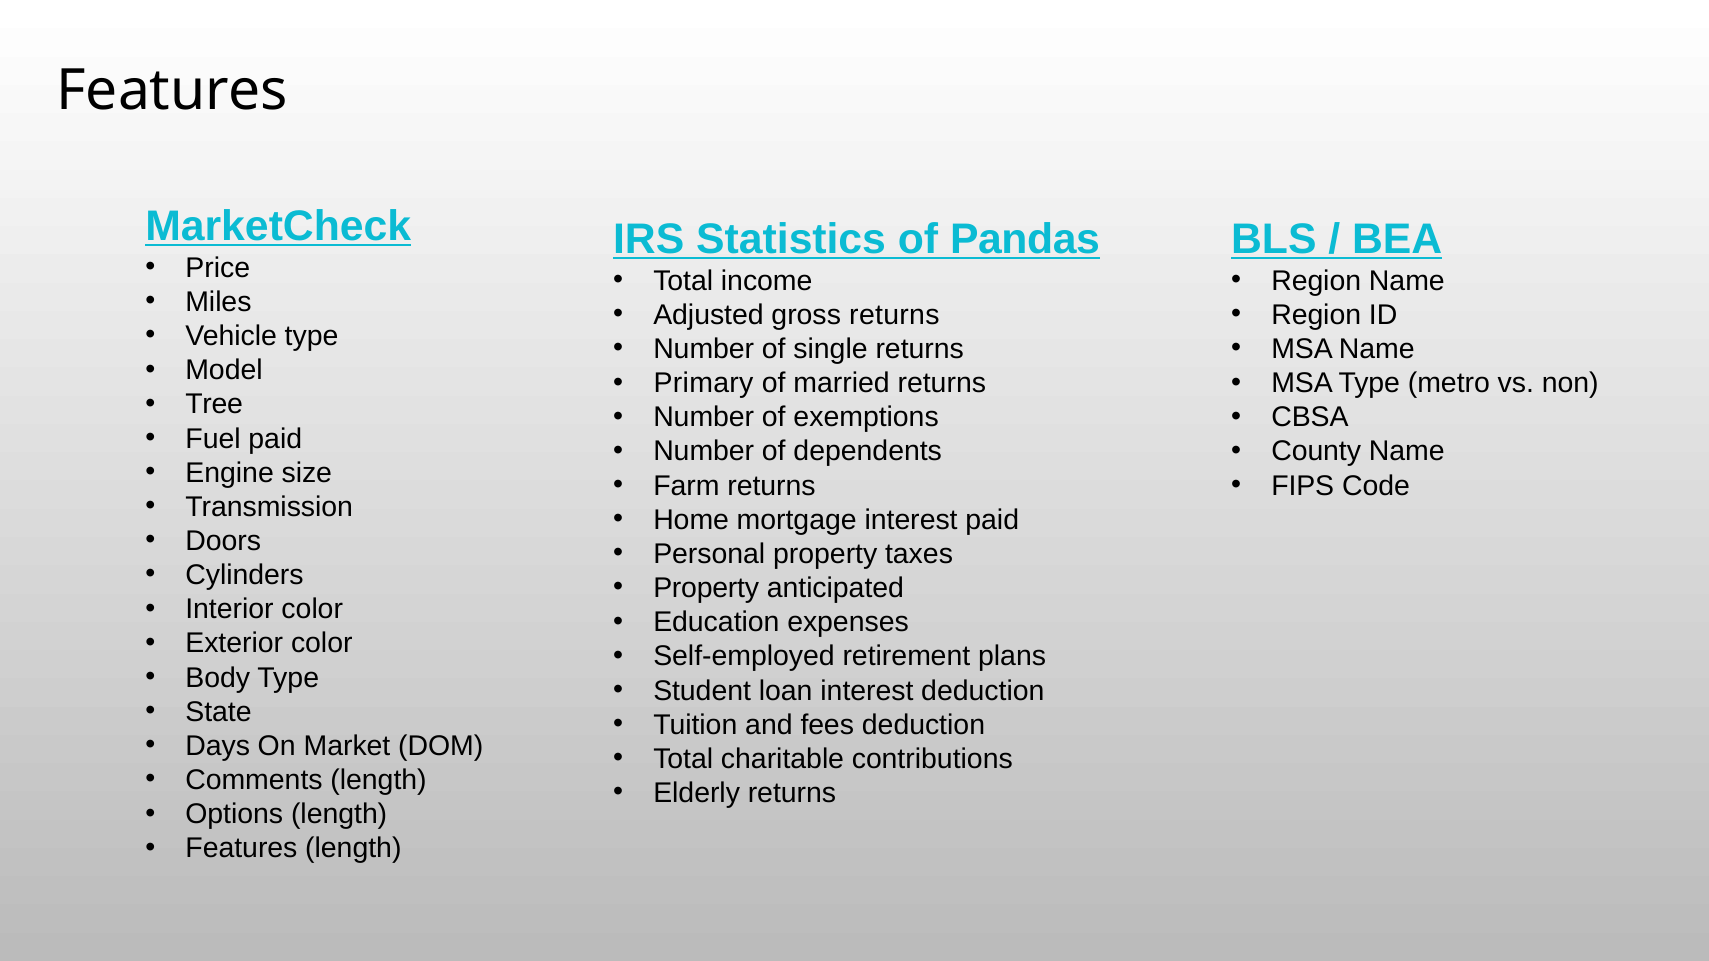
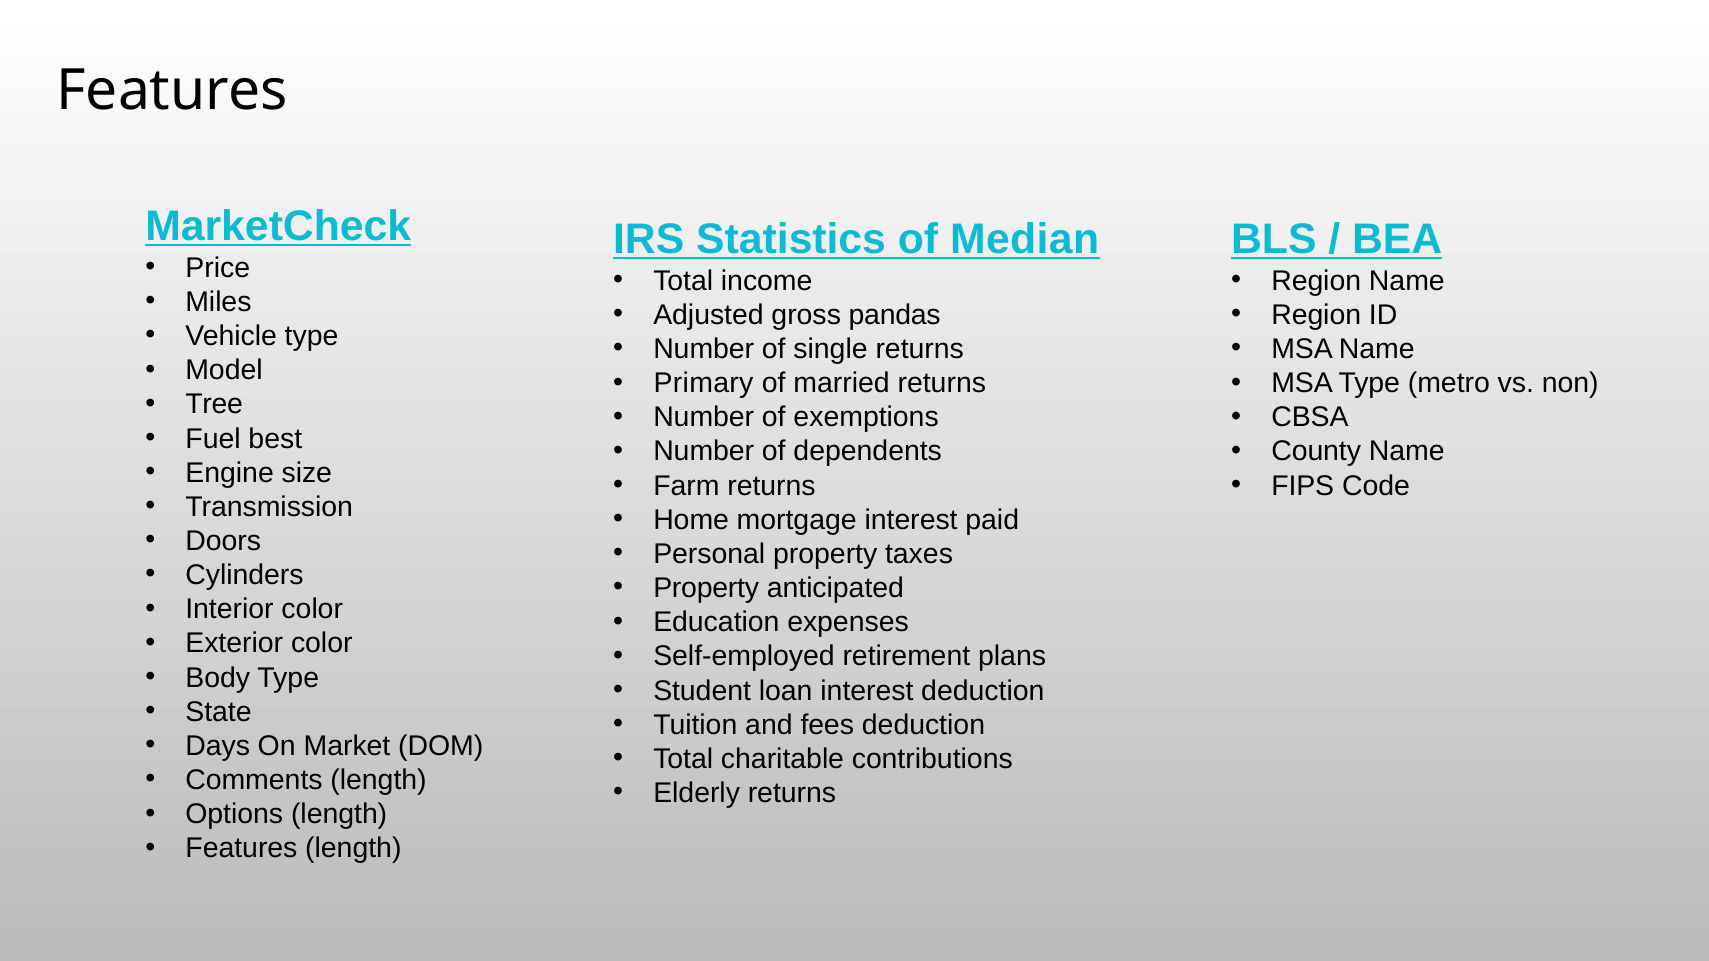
Pandas: Pandas -> Median (1025, 239)
gross returns: returns -> pandas (895, 315)
Fuel paid: paid -> best (275, 439)
